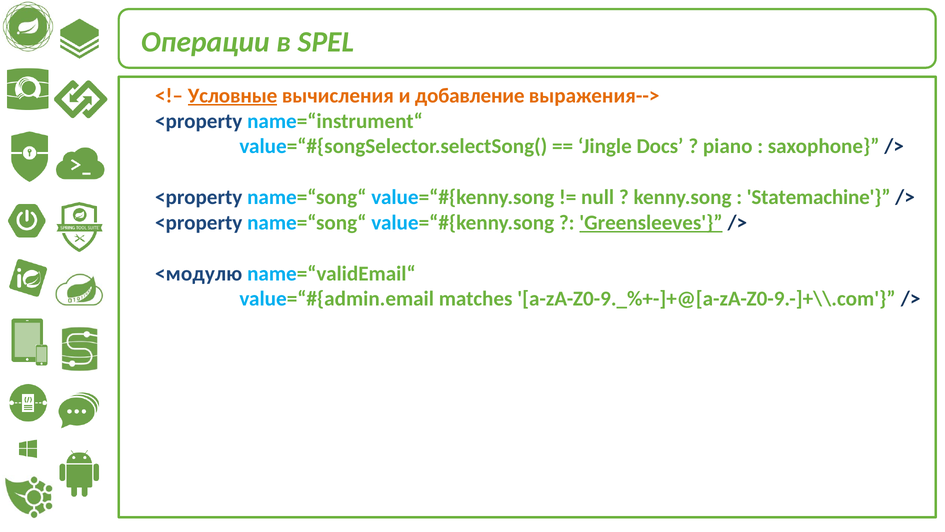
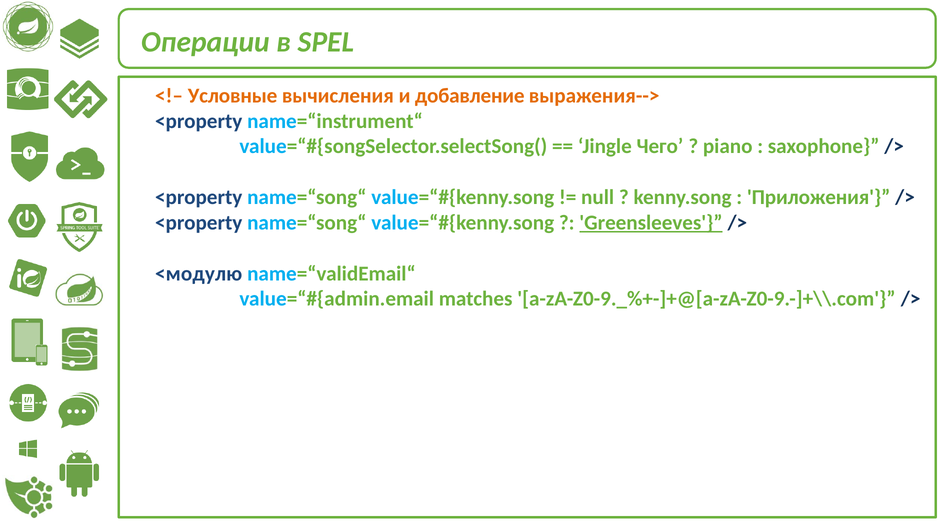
Условные underline: present -> none (233, 96)
Docs: Docs -> Чего (660, 146)
Statemachine: Statemachine -> Приложения (819, 197)
